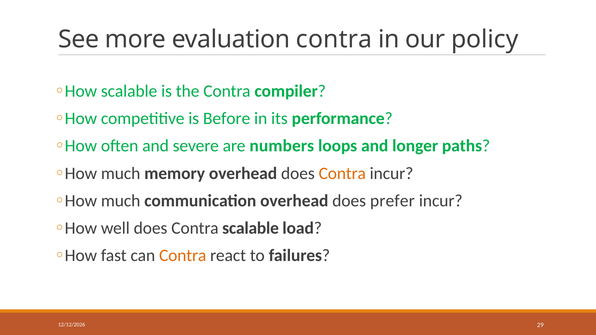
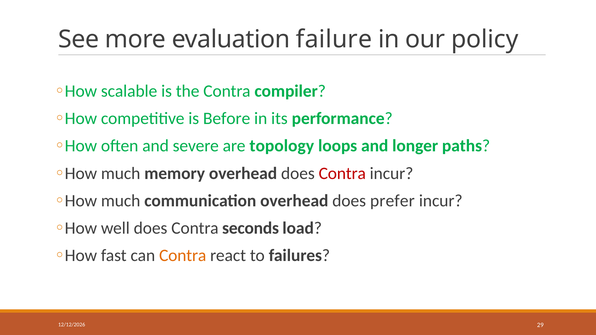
evaluation contra: contra -> failure (334, 39)
numbers: numbers -> topology (282, 146)
Contra colour: orange -> red (342, 173)
Contra scalable: scalable -> seconds (251, 228)
